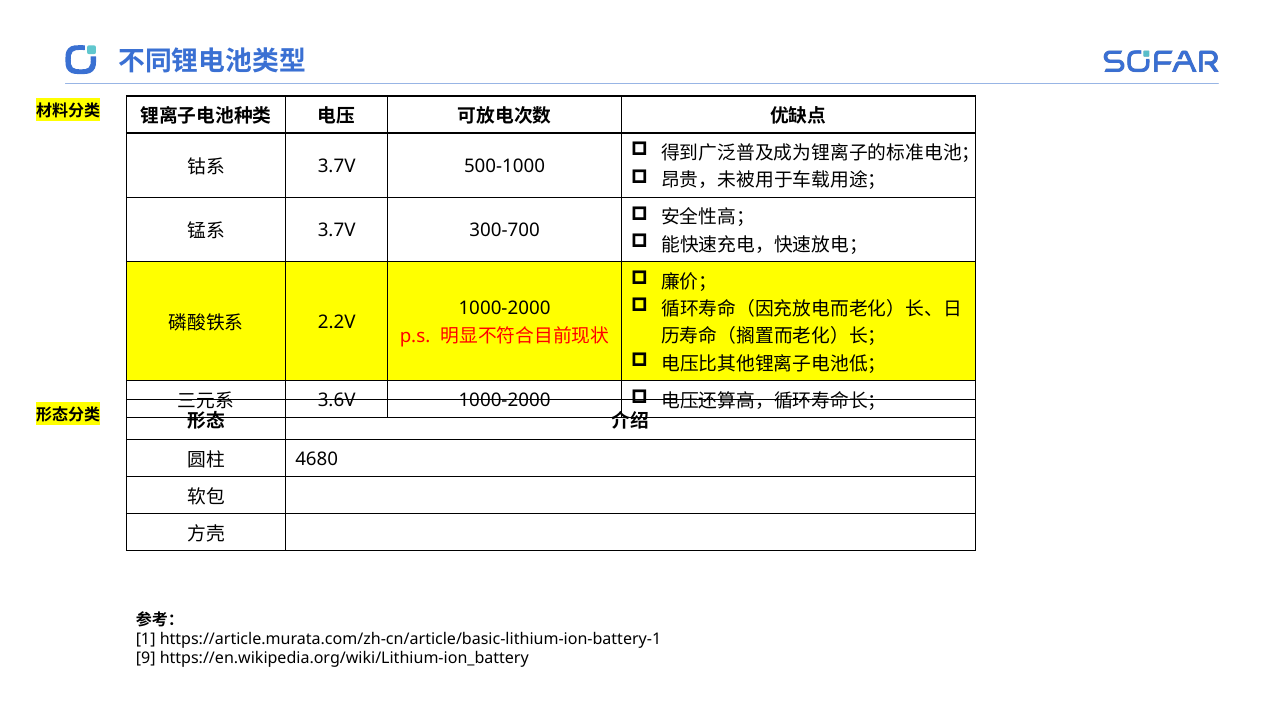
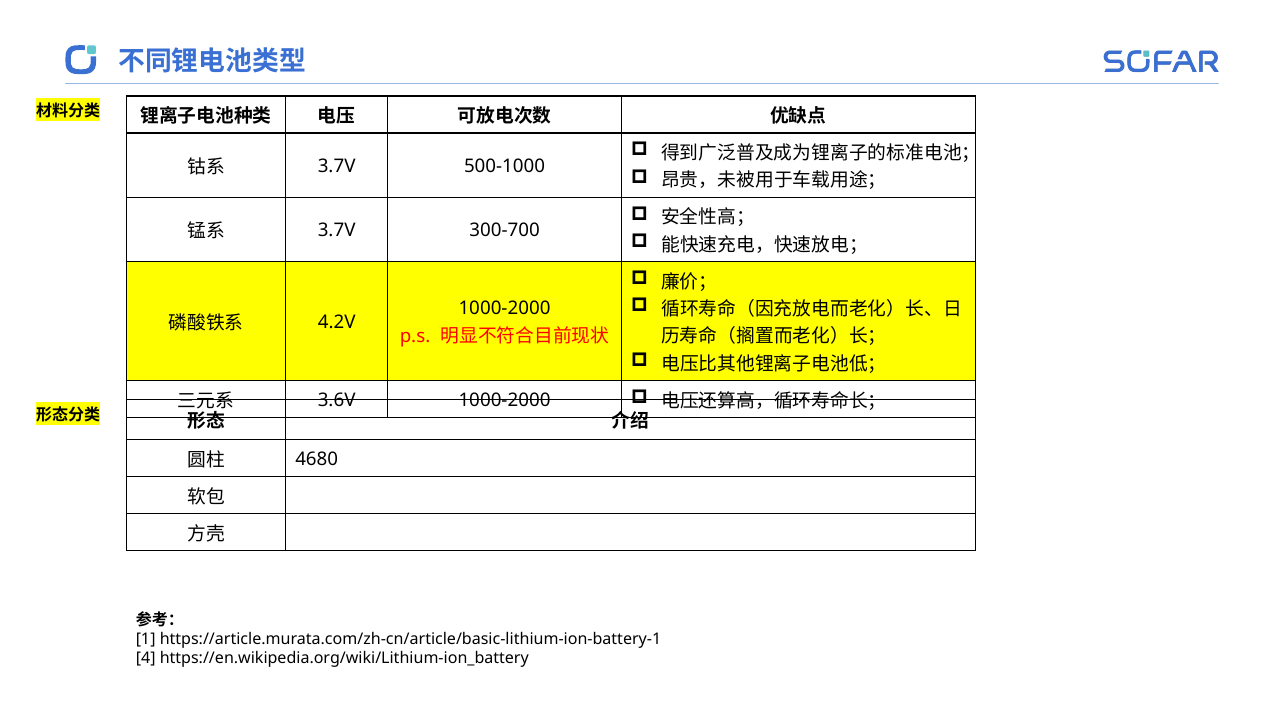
2.2V: 2.2V -> 4.2V (337, 322)
9: 9 -> 4 (146, 658)
